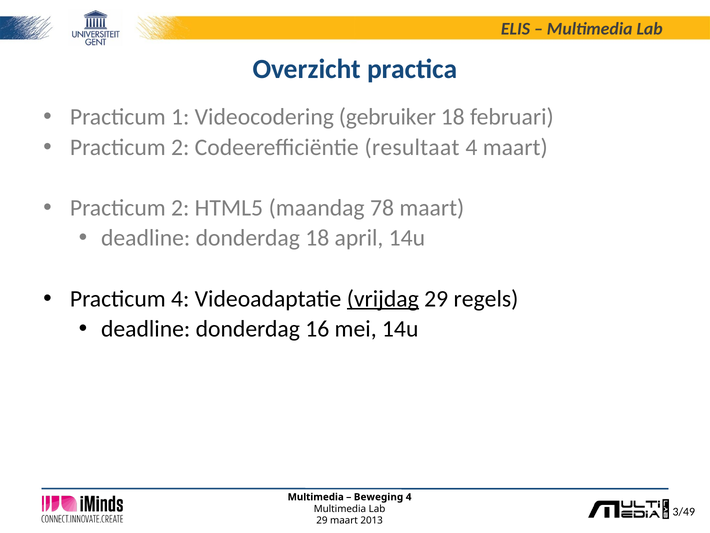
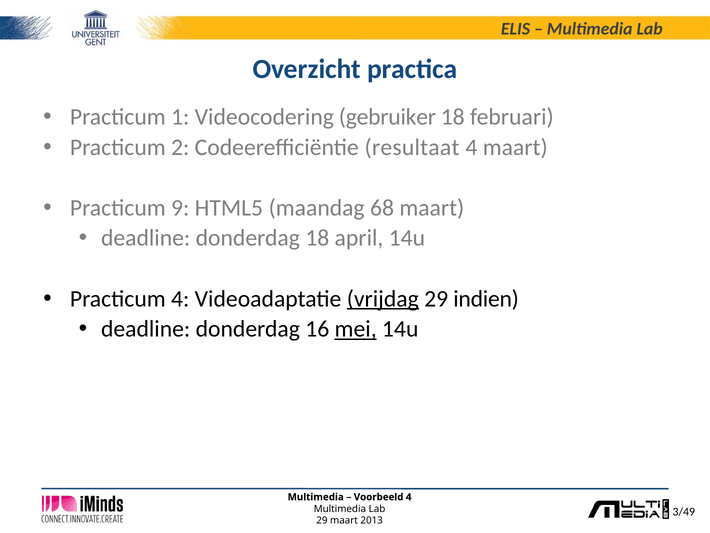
2: 2 -> 9 (180, 208)
78: 78 -> 68 (382, 208)
regels: regels -> indien (486, 298)
mei underline: none -> present (356, 329)
Beweging: Beweging -> Voorbeeld (379, 497)
